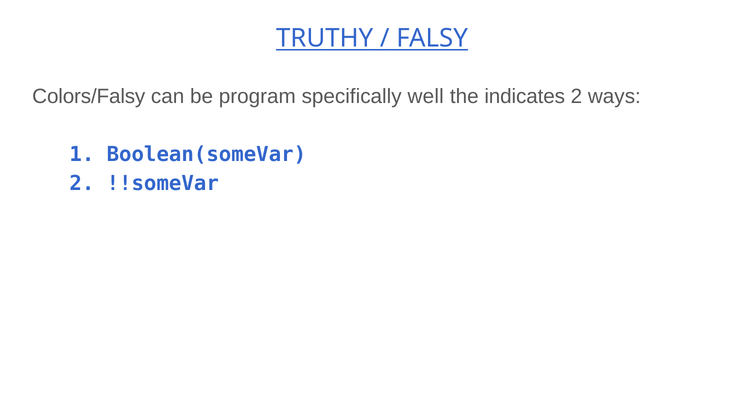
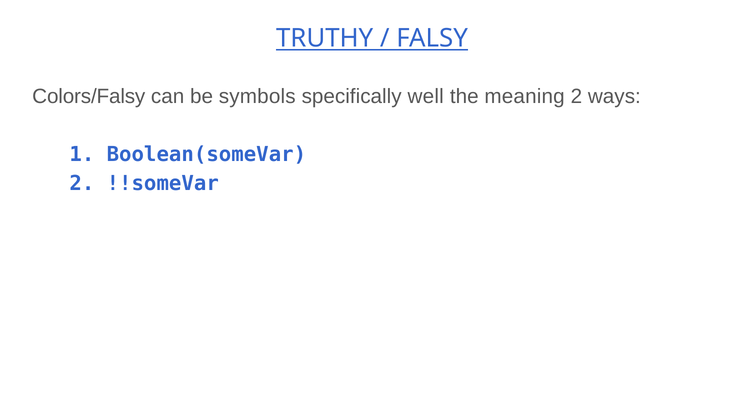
program: program -> symbols (257, 97)
indicates: indicates -> meaning (525, 97)
